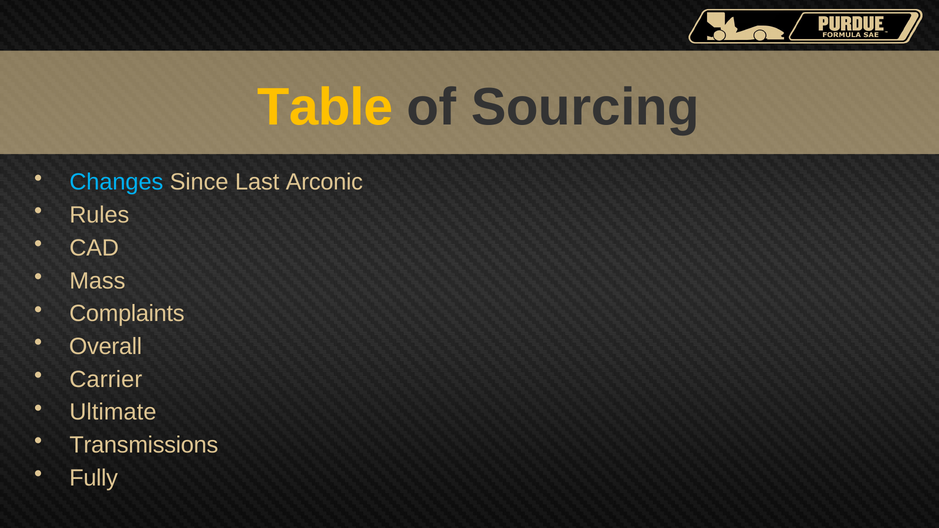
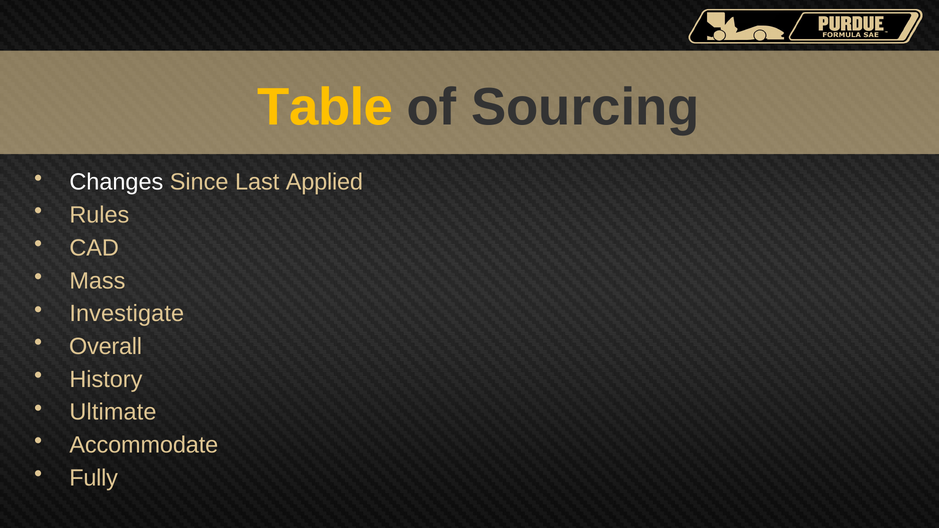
Changes colour: light blue -> white (116, 182)
Arconic: Arconic -> Applied (324, 182)
Complaints: Complaints -> Investigate (127, 314)
Carrier: Carrier -> History (106, 379)
Transmissions: Transmissions -> Accommodate (144, 445)
